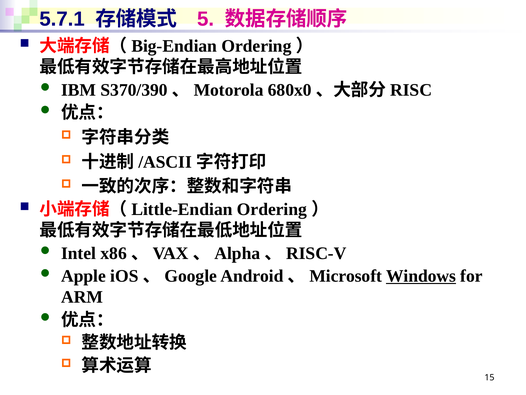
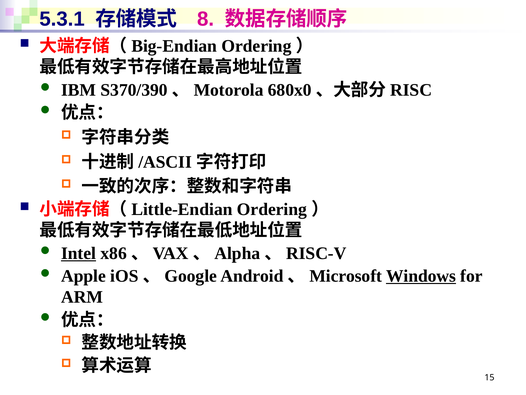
5.7.1: 5.7.1 -> 5.3.1 (62, 19)
5: 5 -> 8 (206, 19)
Intel underline: none -> present (79, 253)
